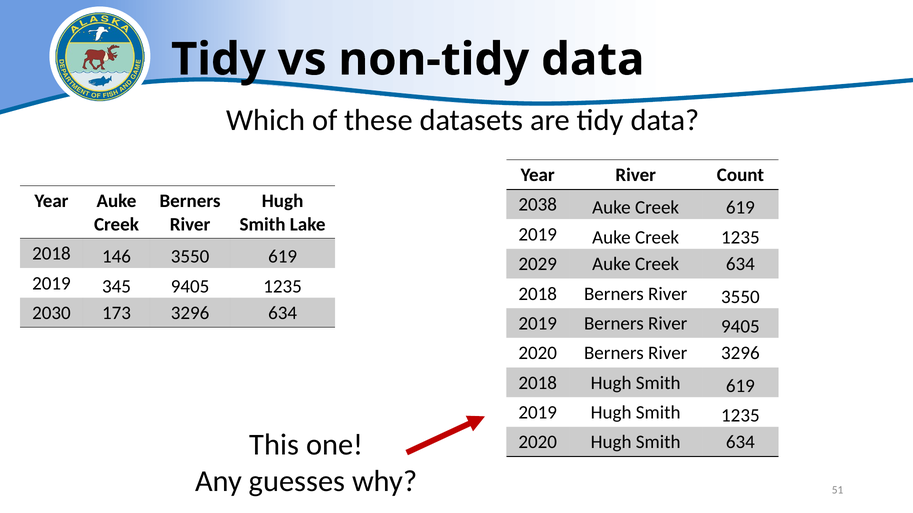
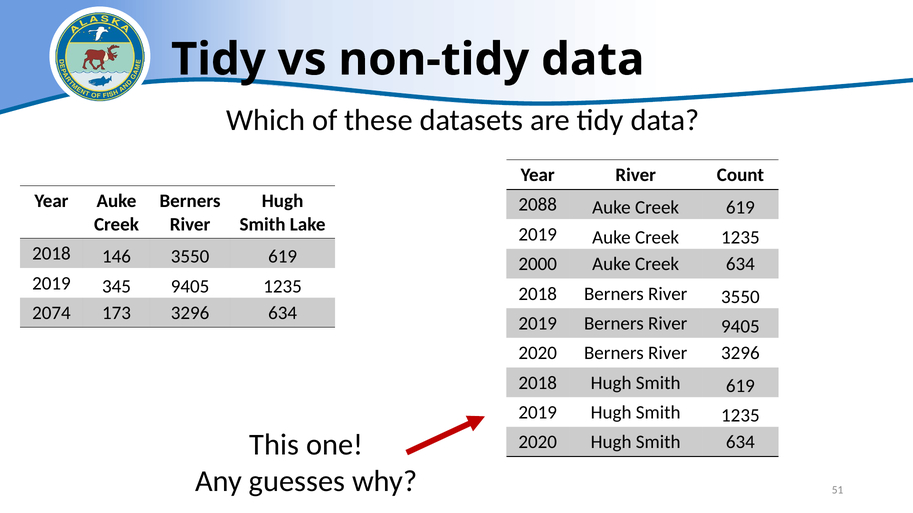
2038: 2038 -> 2088 (538, 205)
2029: 2029 -> 2000 (538, 264)
2030: 2030 -> 2074 (51, 313)
